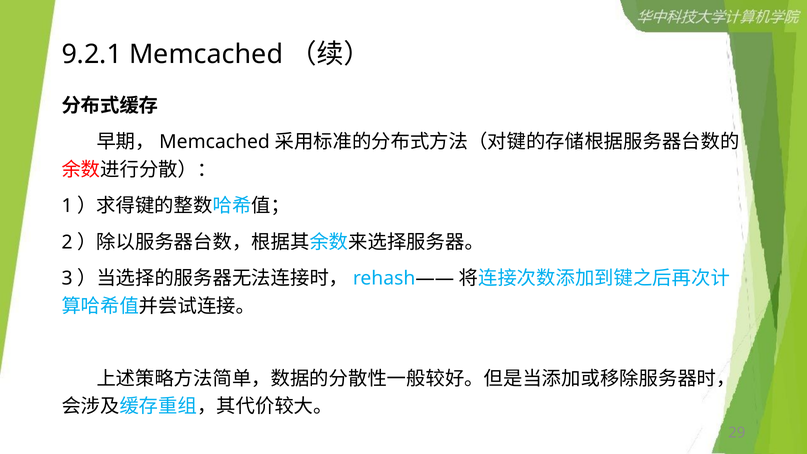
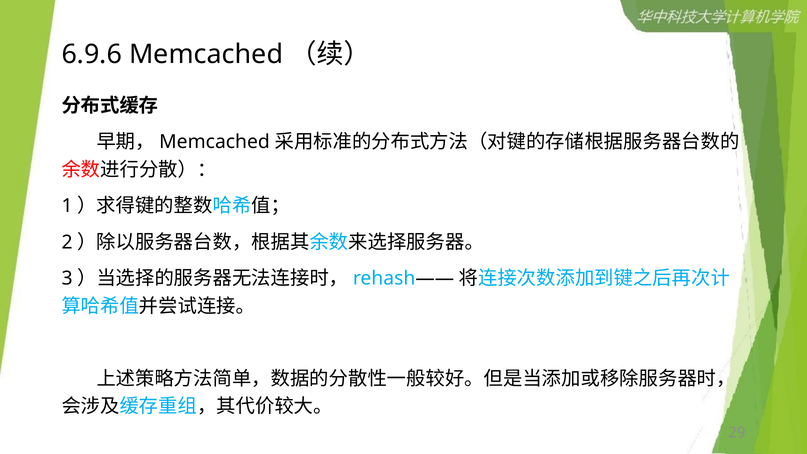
9.2.1: 9.2.1 -> 6.9.6 (92, 54)
